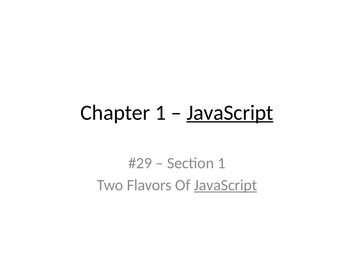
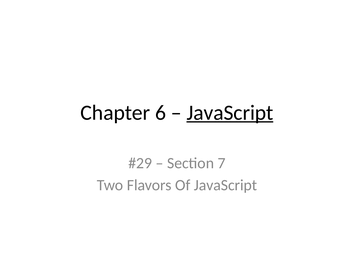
Chapter 1: 1 -> 6 (161, 112)
Section 1: 1 -> 7 (222, 163)
JavaScript underline: present -> none (225, 185)
